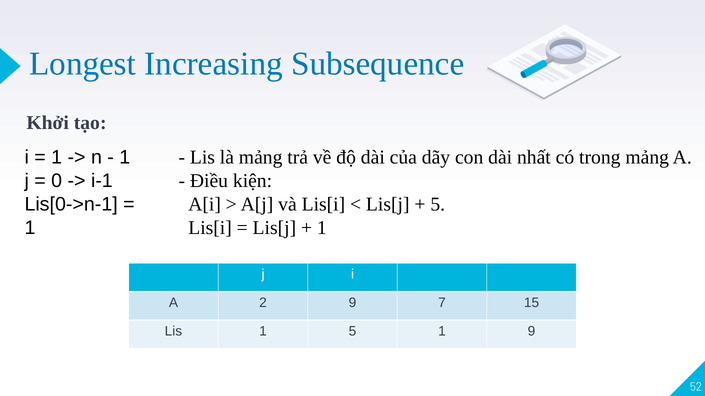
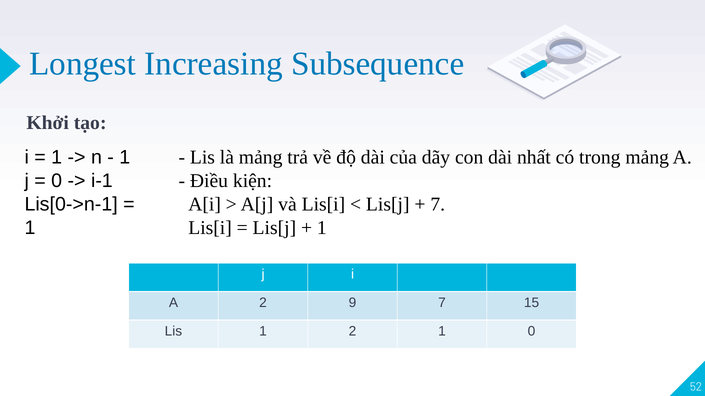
5: 5 -> 7 (438, 205)
1 5: 5 -> 2 (352, 332)
1 9: 9 -> 0 (532, 332)
